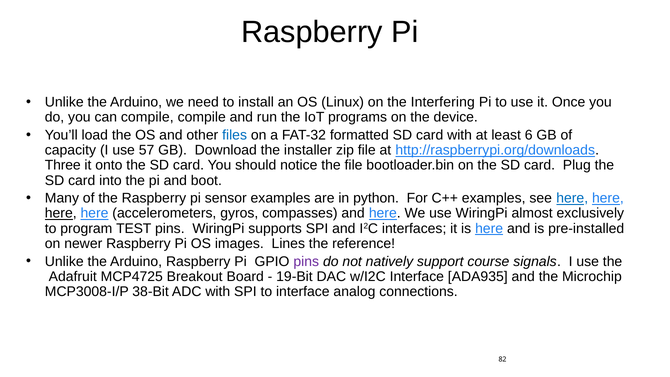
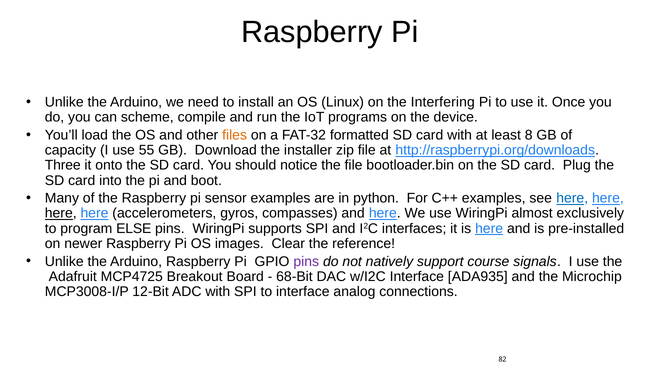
can compile: compile -> scheme (147, 117)
files colour: blue -> orange (235, 135)
6: 6 -> 8 (529, 135)
57: 57 -> 55 (147, 150)
TEST: TEST -> ELSE (134, 228)
Lines: Lines -> Clear (288, 243)
19-Bit: 19-Bit -> 68-Bit (294, 276)
38-Bit: 38-Bit -> 12-Bit (151, 291)
